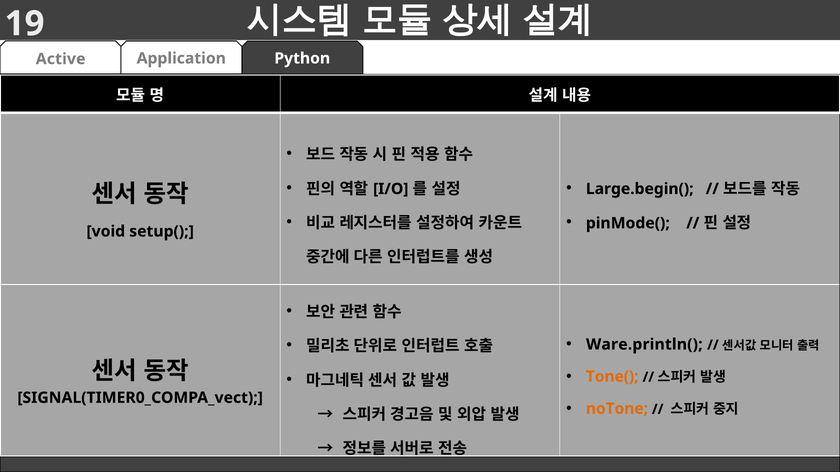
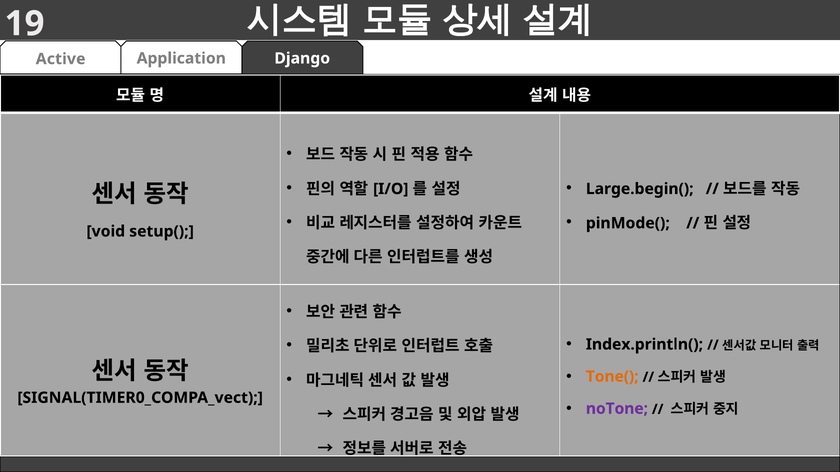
Python: Python -> Django (302, 58)
Ware.println(: Ware.println( -> Index.println( (644, 345)
noTone colour: orange -> purple (617, 409)
